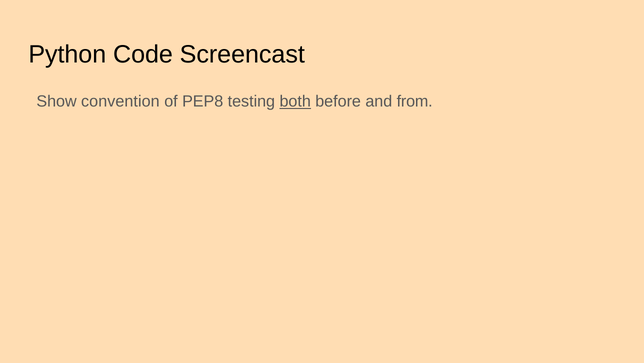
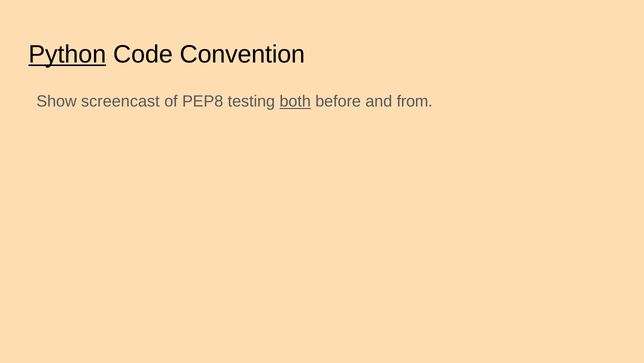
Python underline: none -> present (67, 55)
Screencast: Screencast -> Convention (242, 55)
convention: convention -> screencast (120, 101)
